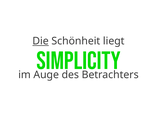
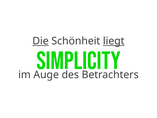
liegt underline: none -> present (114, 41)
